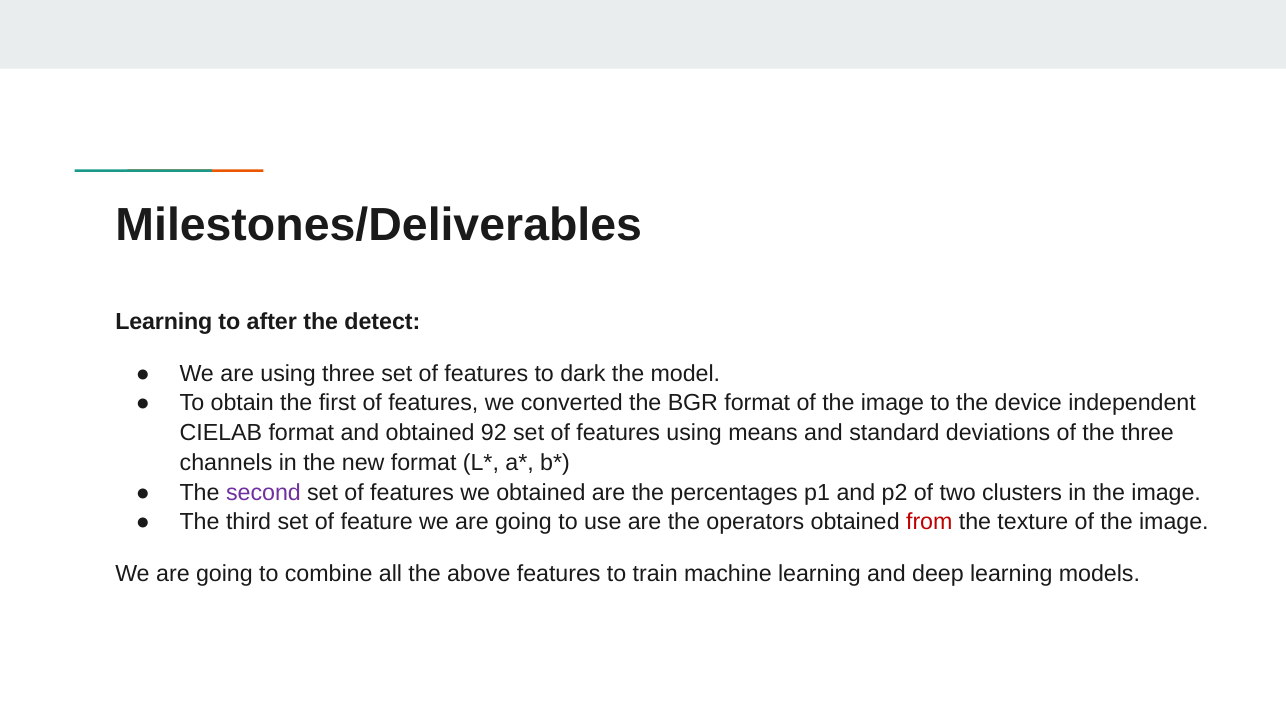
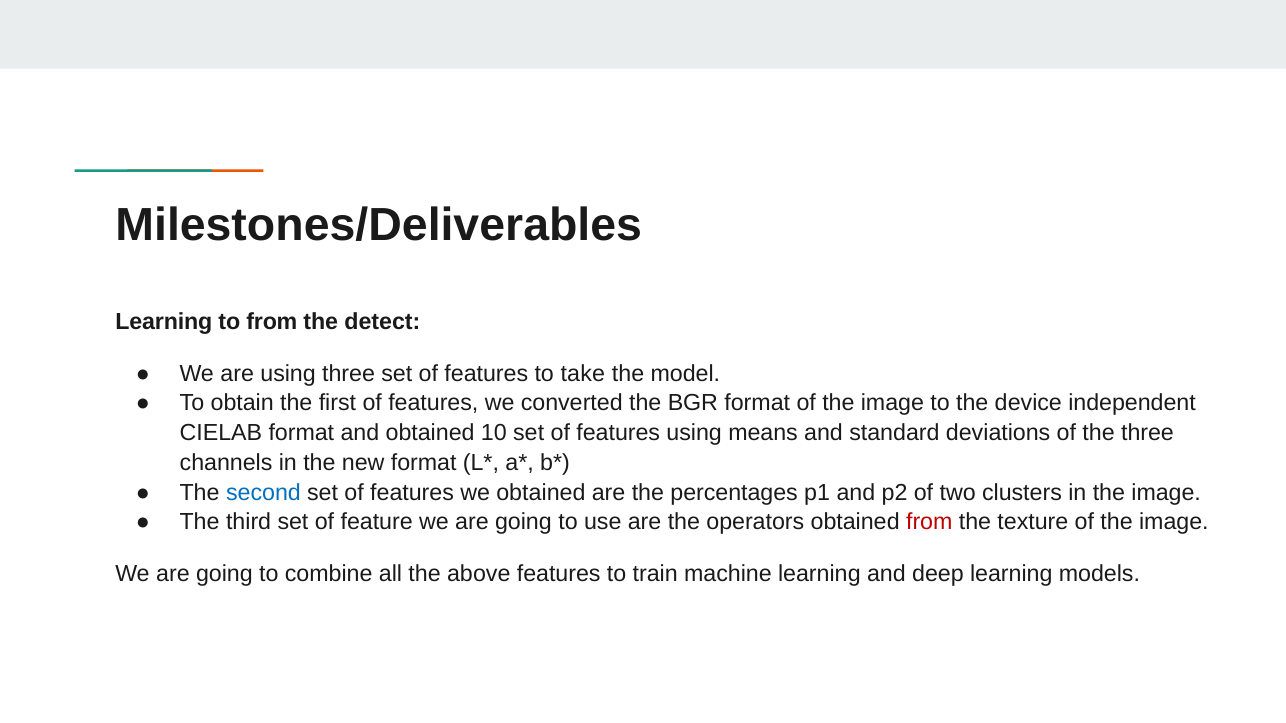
to after: after -> from (272, 322)
dark: dark -> take (583, 374)
92: 92 -> 10 (494, 433)
second colour: purple -> blue (263, 493)
